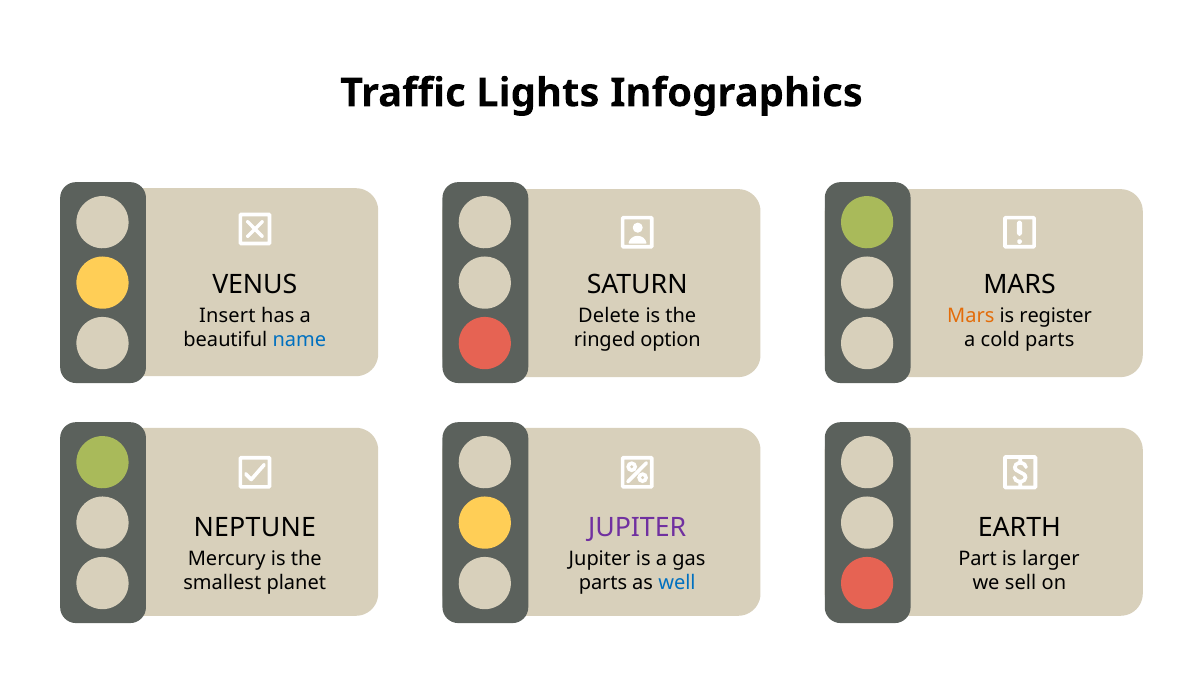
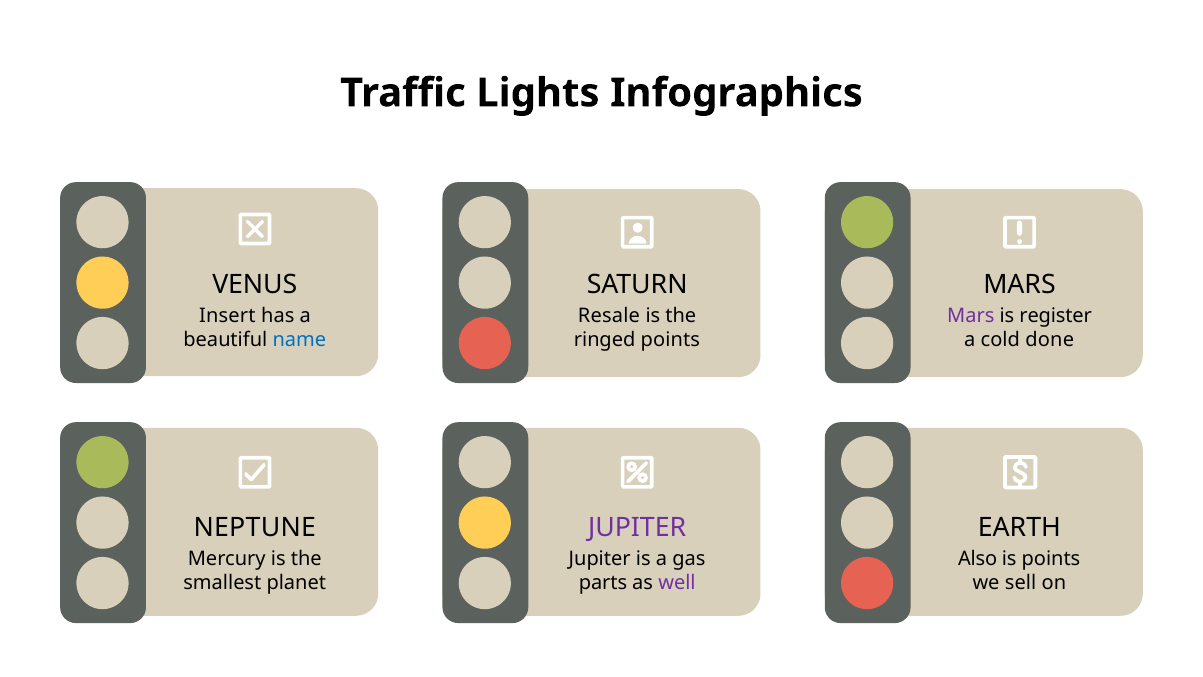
Delete: Delete -> Resale (609, 316)
Mars colour: orange -> purple (971, 316)
ringed option: option -> points (670, 340)
cold parts: parts -> done (1050, 340)
Part: Part -> Also (978, 559)
is larger: larger -> points (1051, 559)
well colour: blue -> purple (677, 583)
